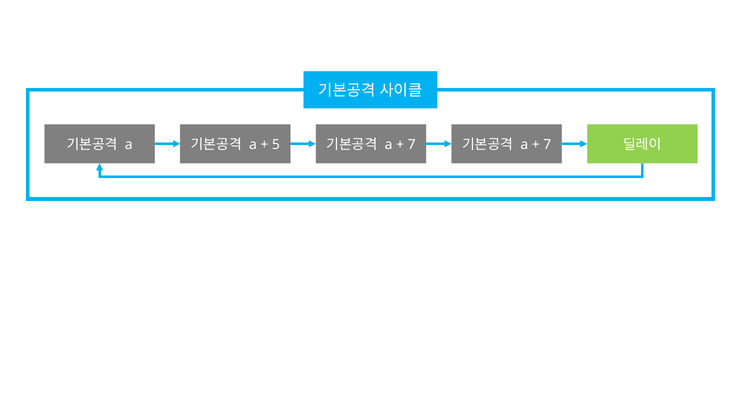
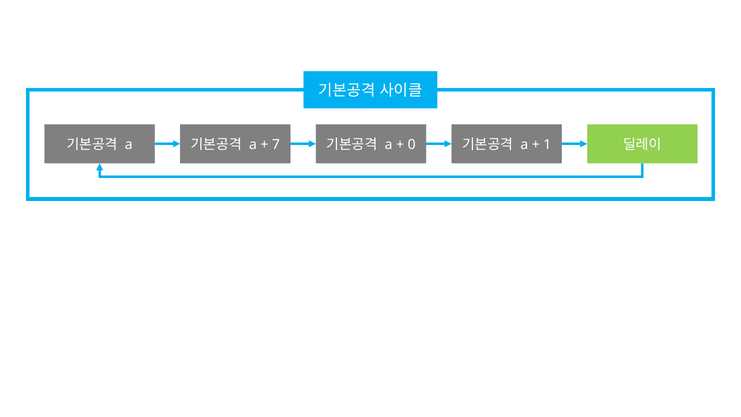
5: 5 -> 7 (276, 145)
7: 7 -> 0 (412, 145)
7: 7 -> 1 (547, 145)
